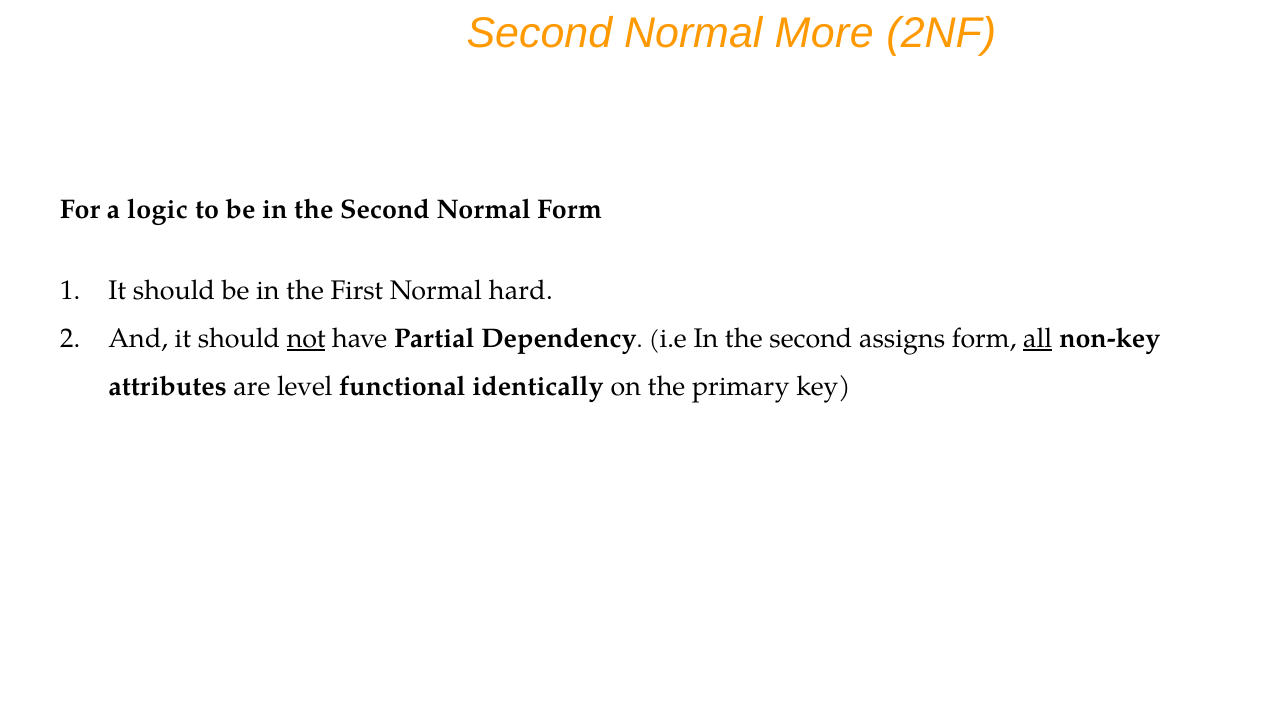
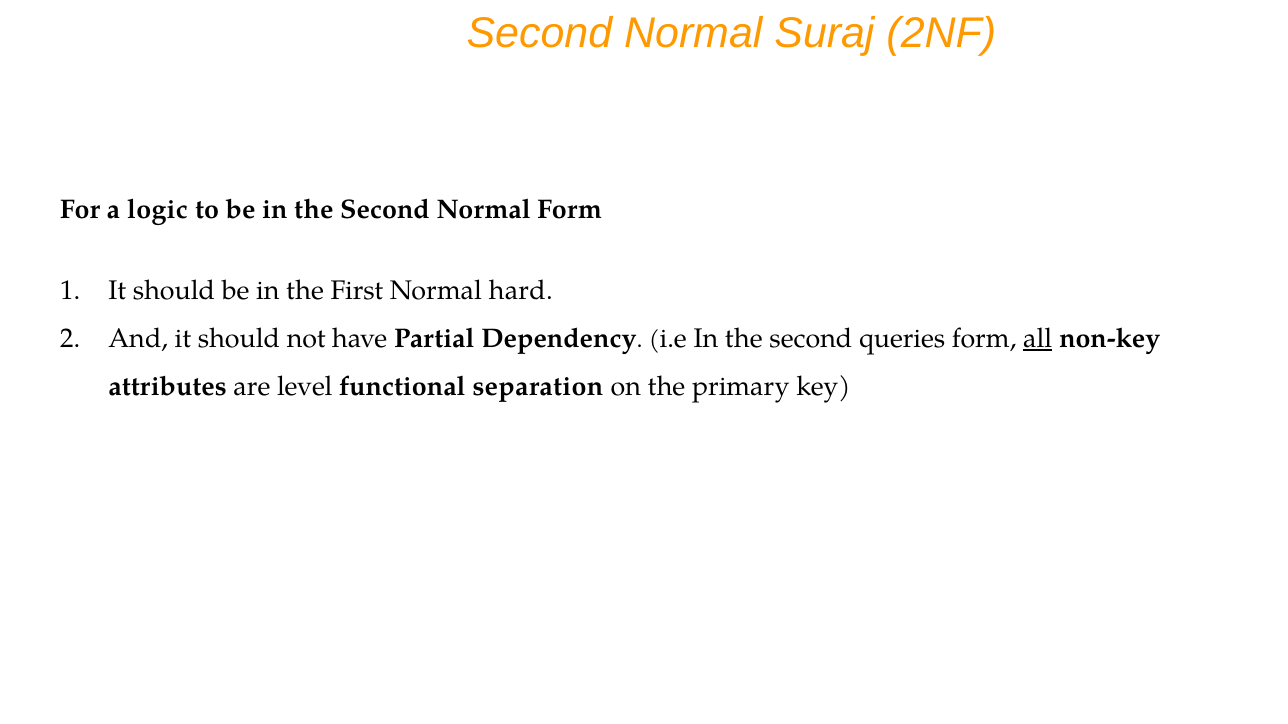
More: More -> Suraj (824, 34)
not underline: present -> none (306, 339)
assigns: assigns -> queries (902, 339)
identically: identically -> separation (538, 387)
